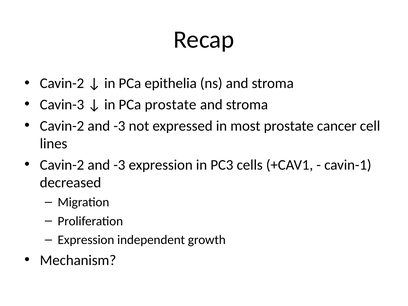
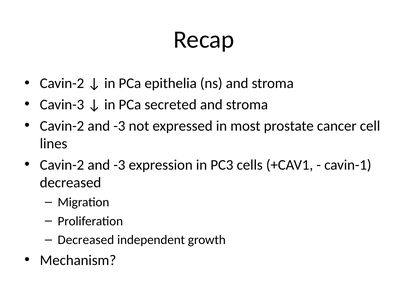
PCa prostate: prostate -> secreted (171, 105)
Expression: Expression -> Decreased (86, 240)
